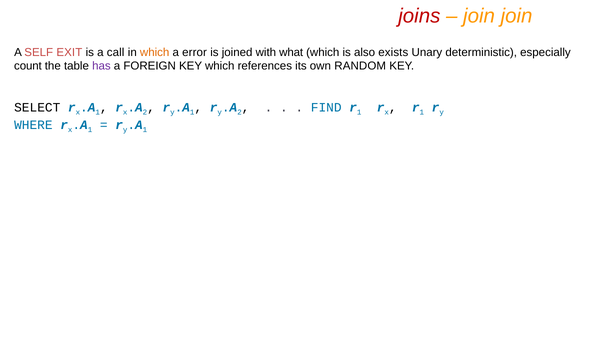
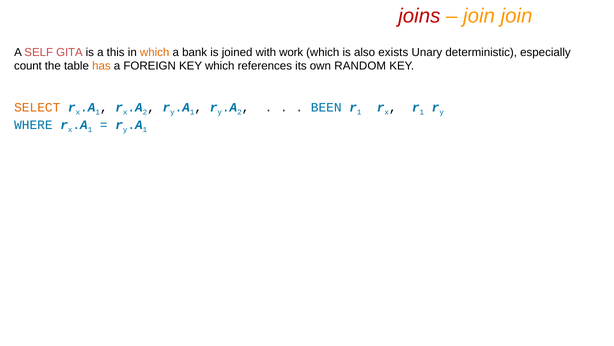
EXIT: EXIT -> GITA (69, 52)
call: call -> this (116, 52)
error: error -> bank (195, 52)
what: what -> work (291, 52)
has colour: purple -> orange (101, 66)
SELECT colour: black -> orange (37, 107)
FIND: FIND -> BEEN (326, 107)
